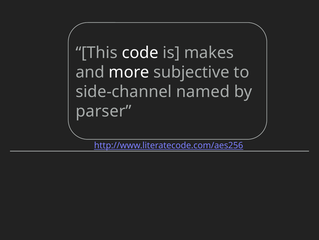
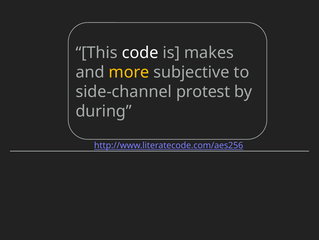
more colour: white -> yellow (129, 72)
named: named -> protest (203, 92)
parser: parser -> during (104, 111)
